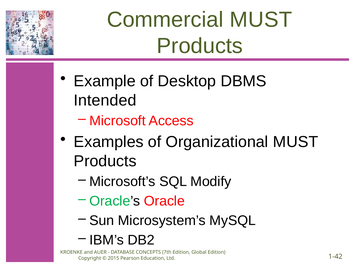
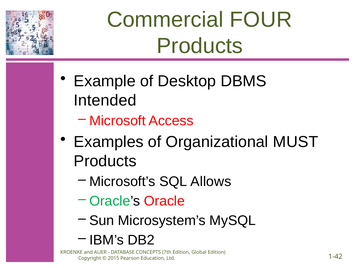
Commercial MUST: MUST -> FOUR (261, 20)
Modify: Modify -> Allows (211, 182)
